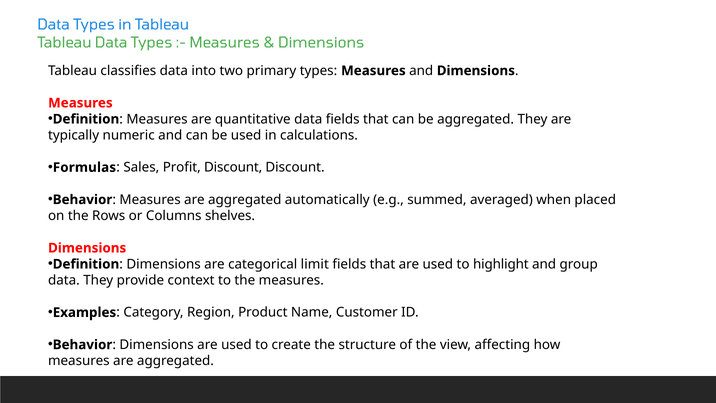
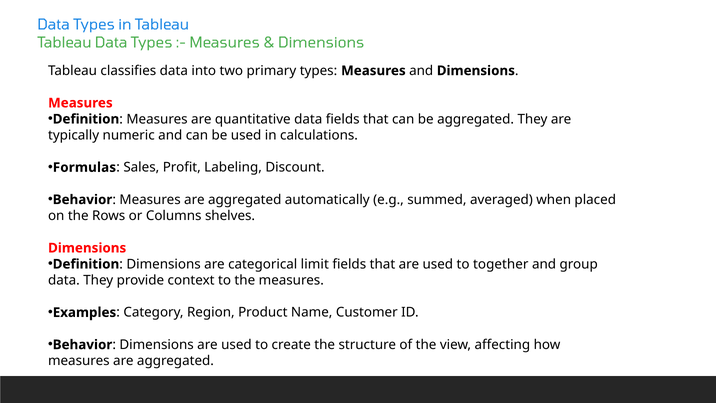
Profit Discount: Discount -> Labeling (233, 167)
highlight: highlight -> together (501, 264)
